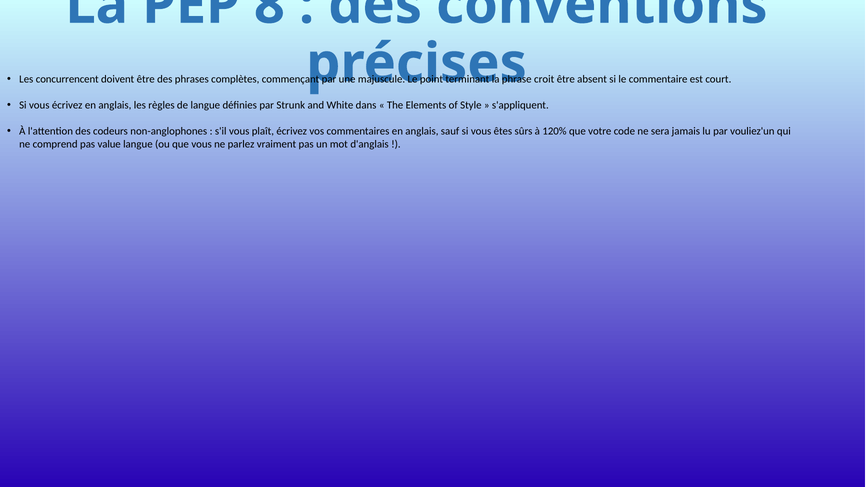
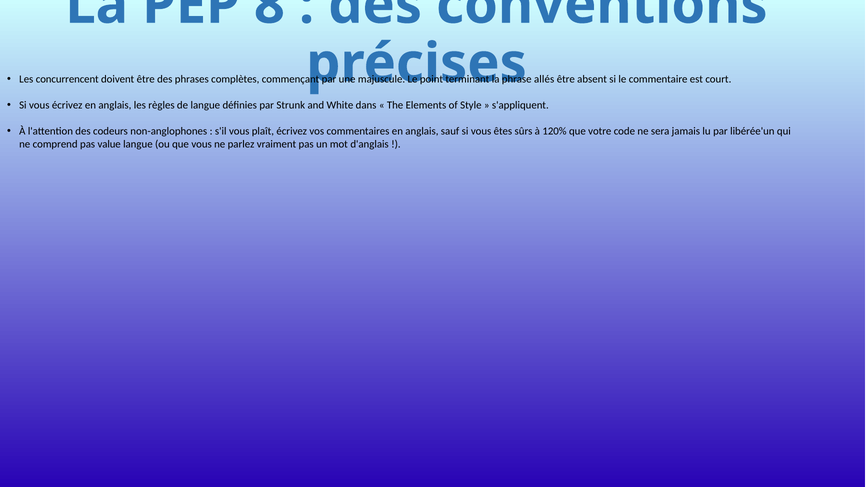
croit: croit -> allés (544, 80)
vouliez'un: vouliez'un -> libérée'un (752, 132)
